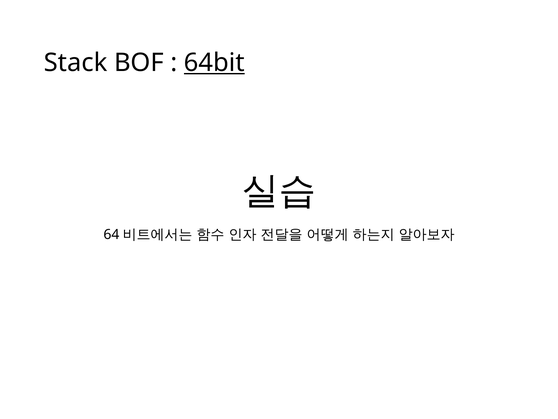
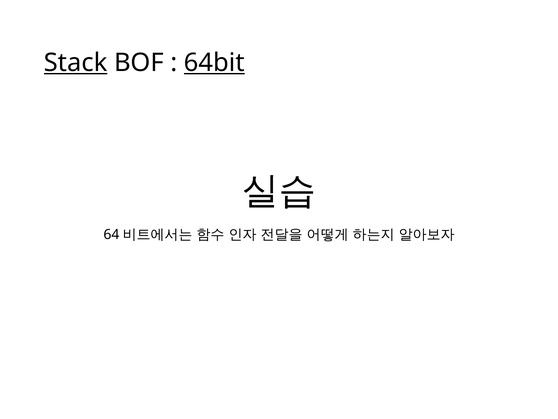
Stack underline: none -> present (76, 63)
